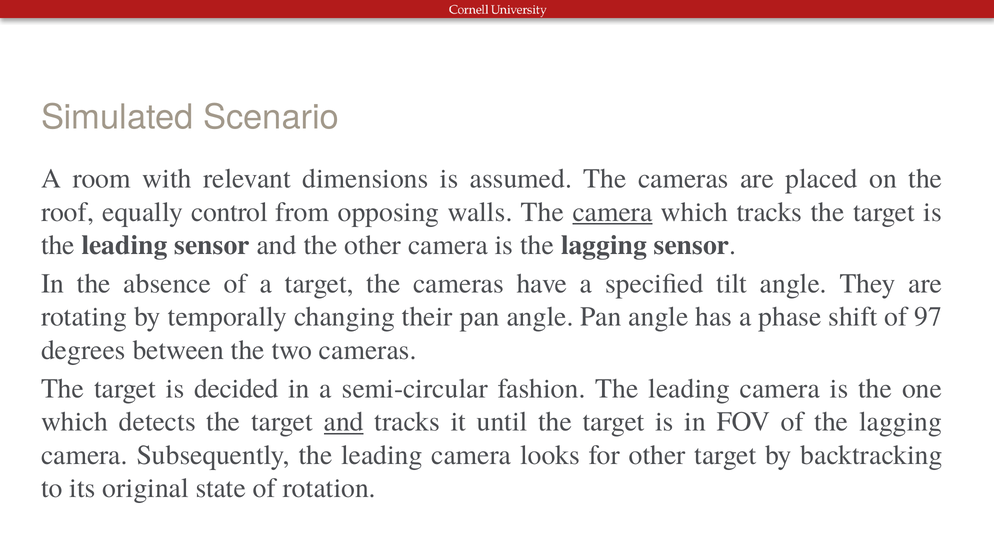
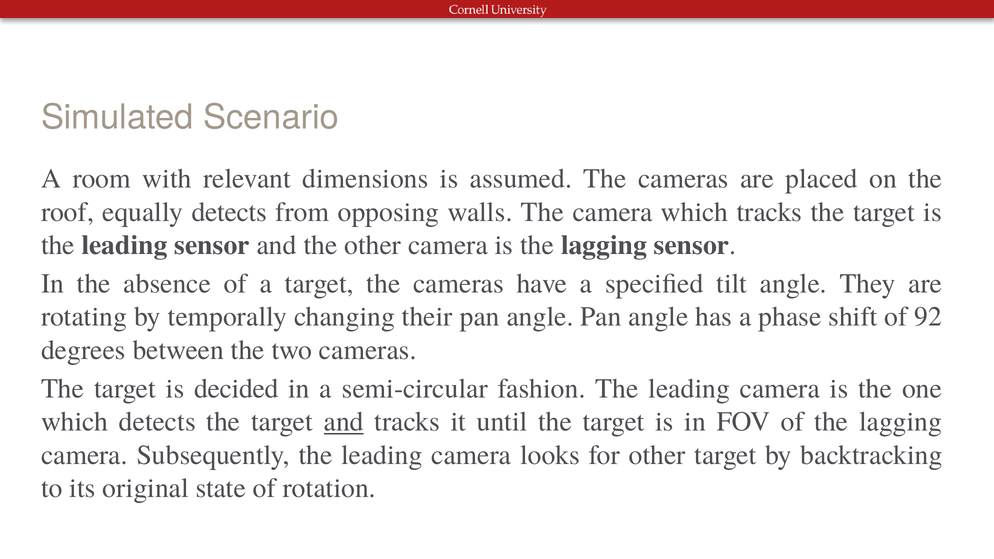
equally control: control -> detects (229, 212)
camera underline: present -> none (612, 212)
97: 97 -> 92 (928, 317)
